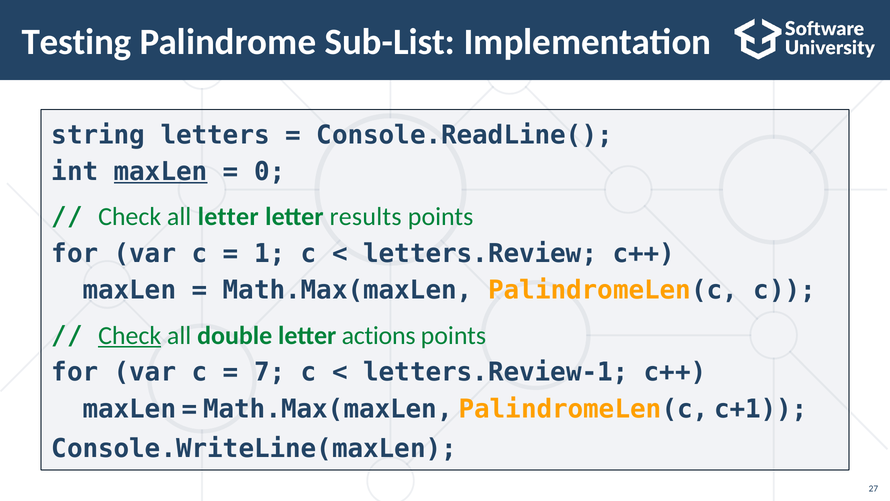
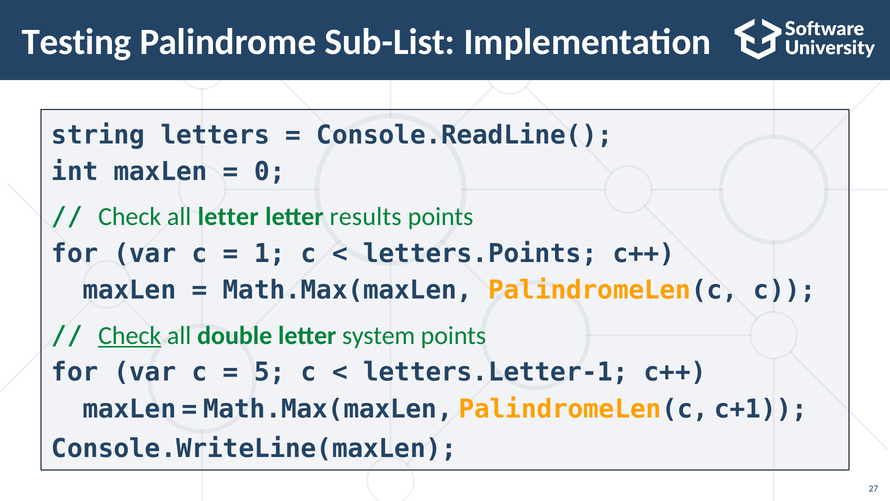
maxLen underline: present -> none (161, 172)
letters.Review: letters.Review -> letters.Points (480, 253)
actions: actions -> system (379, 335)
7: 7 -> 5 (270, 372)
letters.Review-1: letters.Review-1 -> letters.Letter-1 (496, 372)
